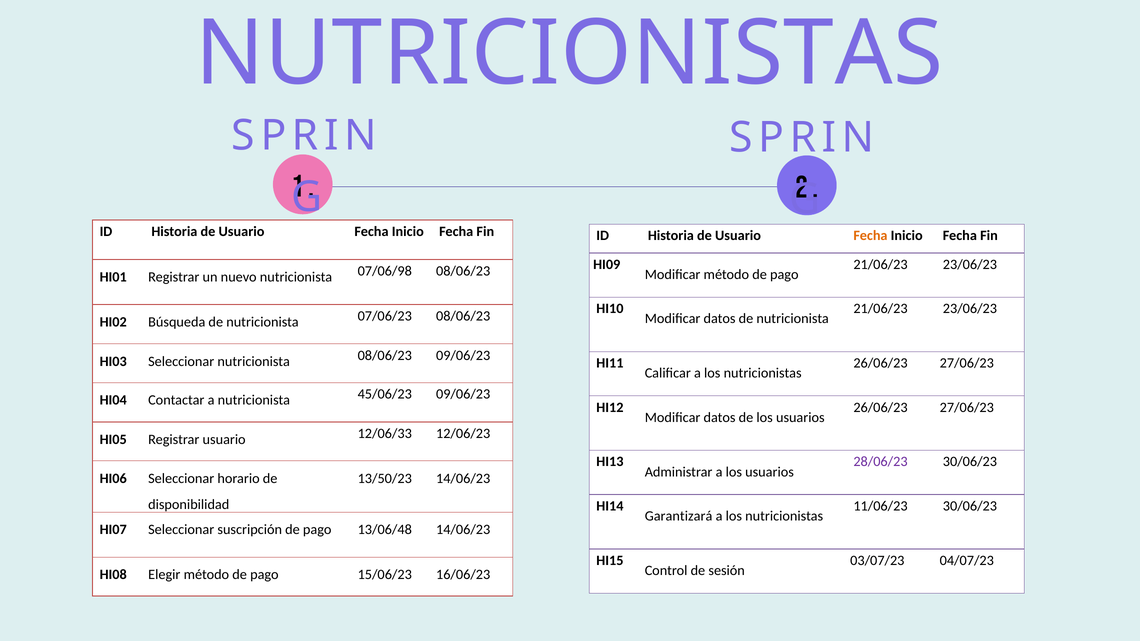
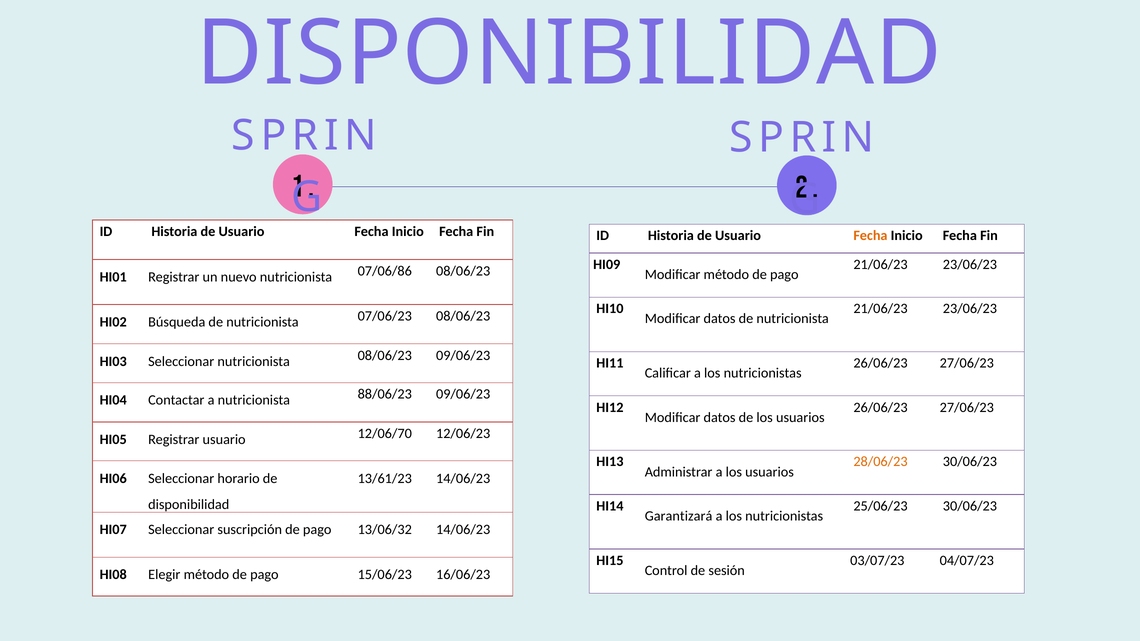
NUTRICIONISTAS: NUTRICIONISTAS -> DISPONIBILIDAD (569, 54)
07/06/98: 07/06/98 -> 07/06/86 (385, 271)
45/06/23: 45/06/23 -> 88/06/23 (385, 394)
12/06/33: 12/06/33 -> 12/06/70 (385, 434)
28/06/23 colour: purple -> orange (880, 462)
13/50/23: 13/50/23 -> 13/61/23 (385, 479)
11/06/23: 11/06/23 -> 25/06/23 (880, 506)
13/06/48: 13/06/48 -> 13/06/32 (385, 530)
